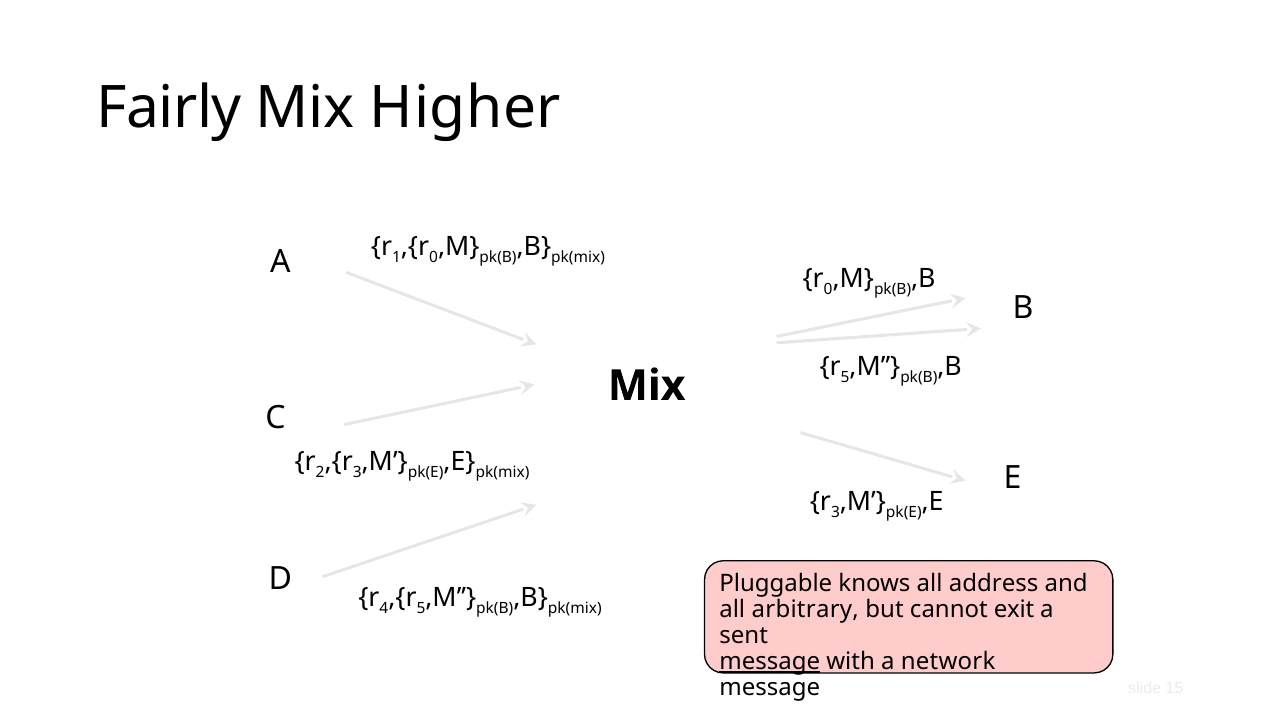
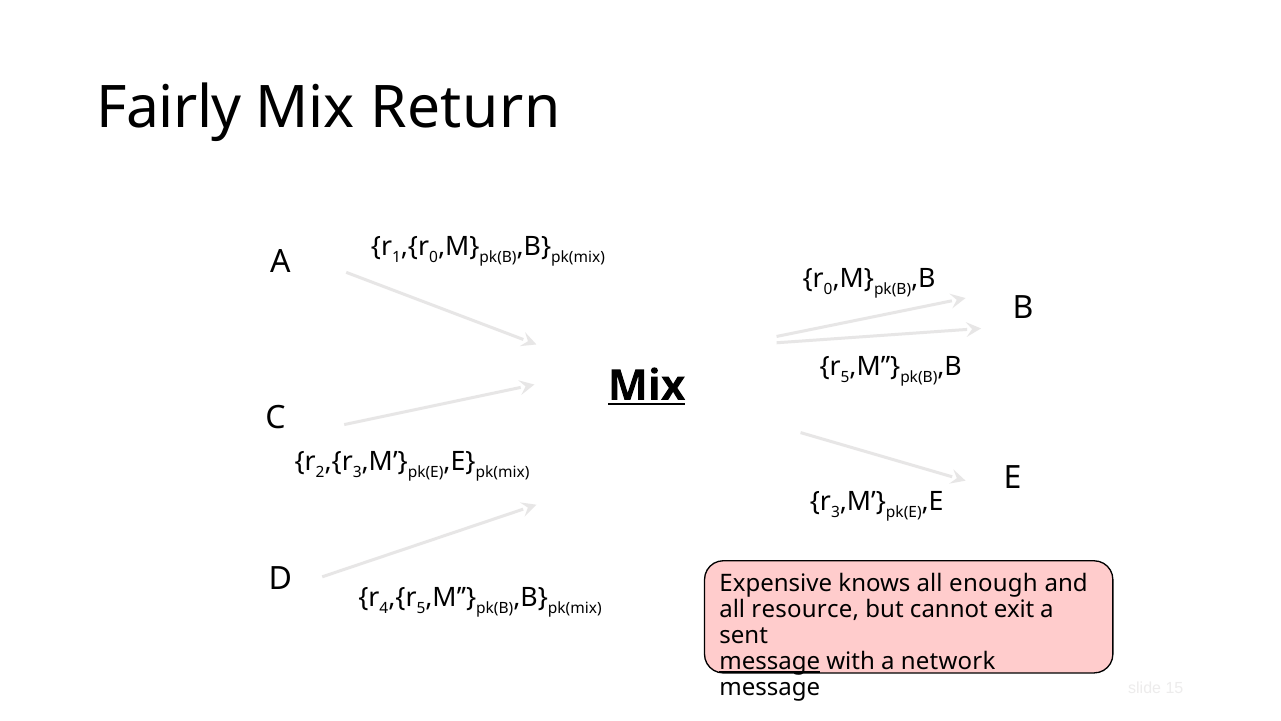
Higher: Higher -> Return (465, 108)
Mix underline: none -> present (647, 386)
Pluggable: Pluggable -> Expensive (776, 583)
address: address -> enough (994, 583)
arbitrary: arbitrary -> resource (805, 609)
